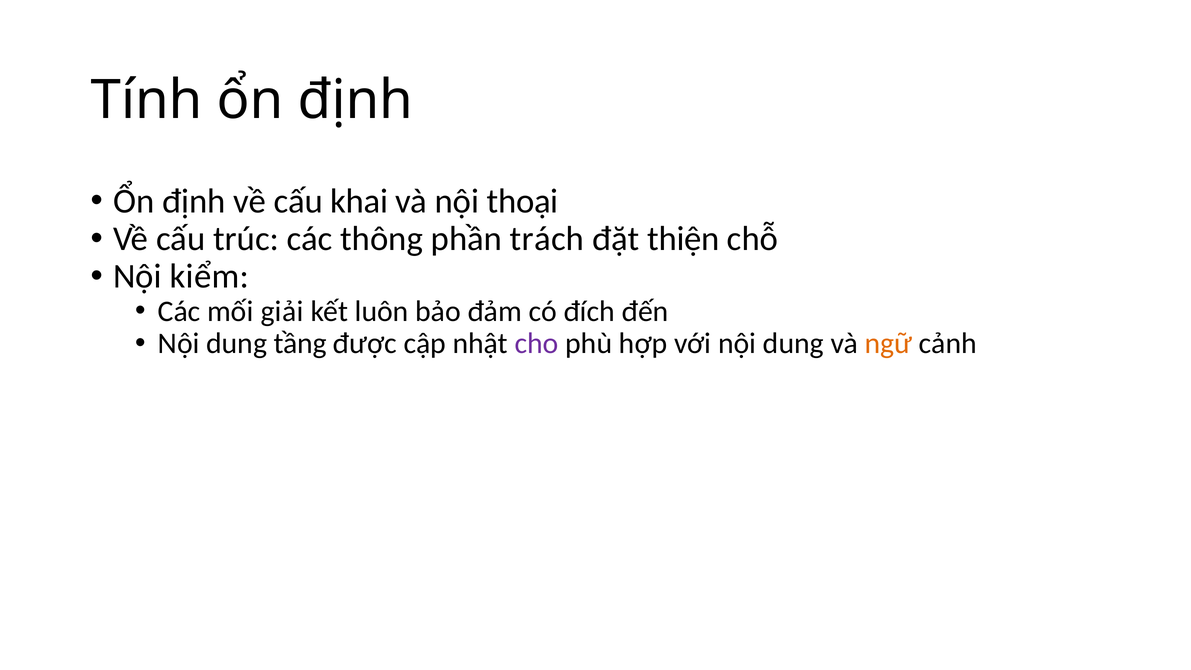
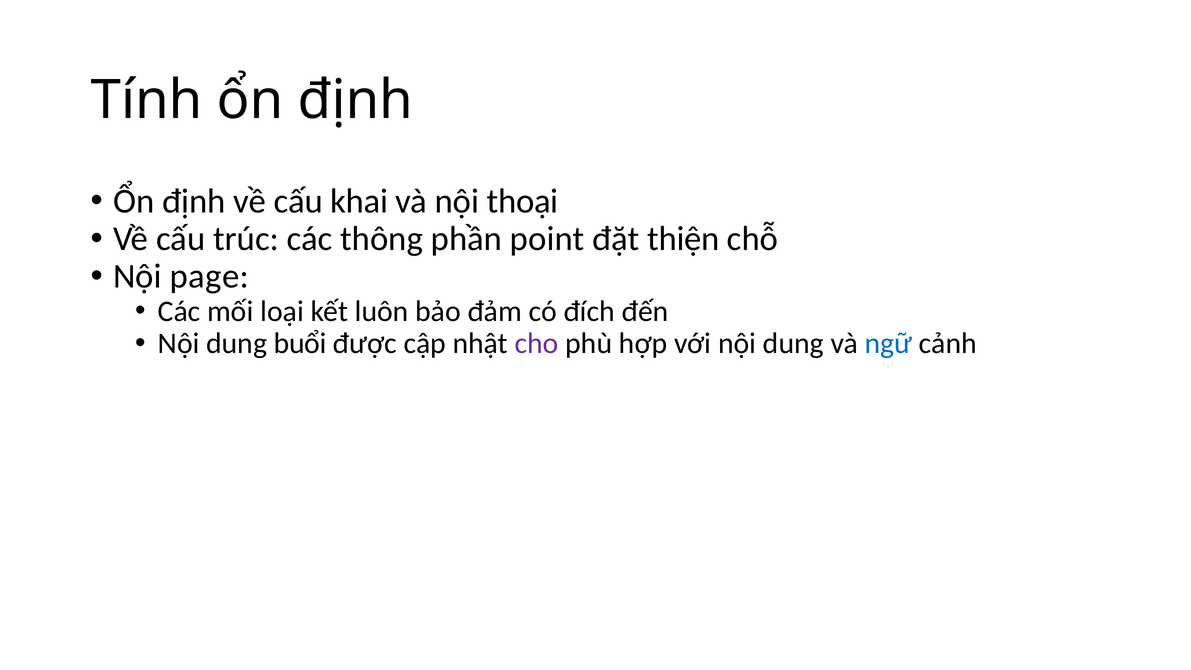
trách: trách -> point (547, 239)
kiểm: kiểm -> page (209, 276)
giải: giải -> loại (282, 311)
tầng: tầng -> buổi (300, 343)
ngữ colour: orange -> blue (888, 343)
